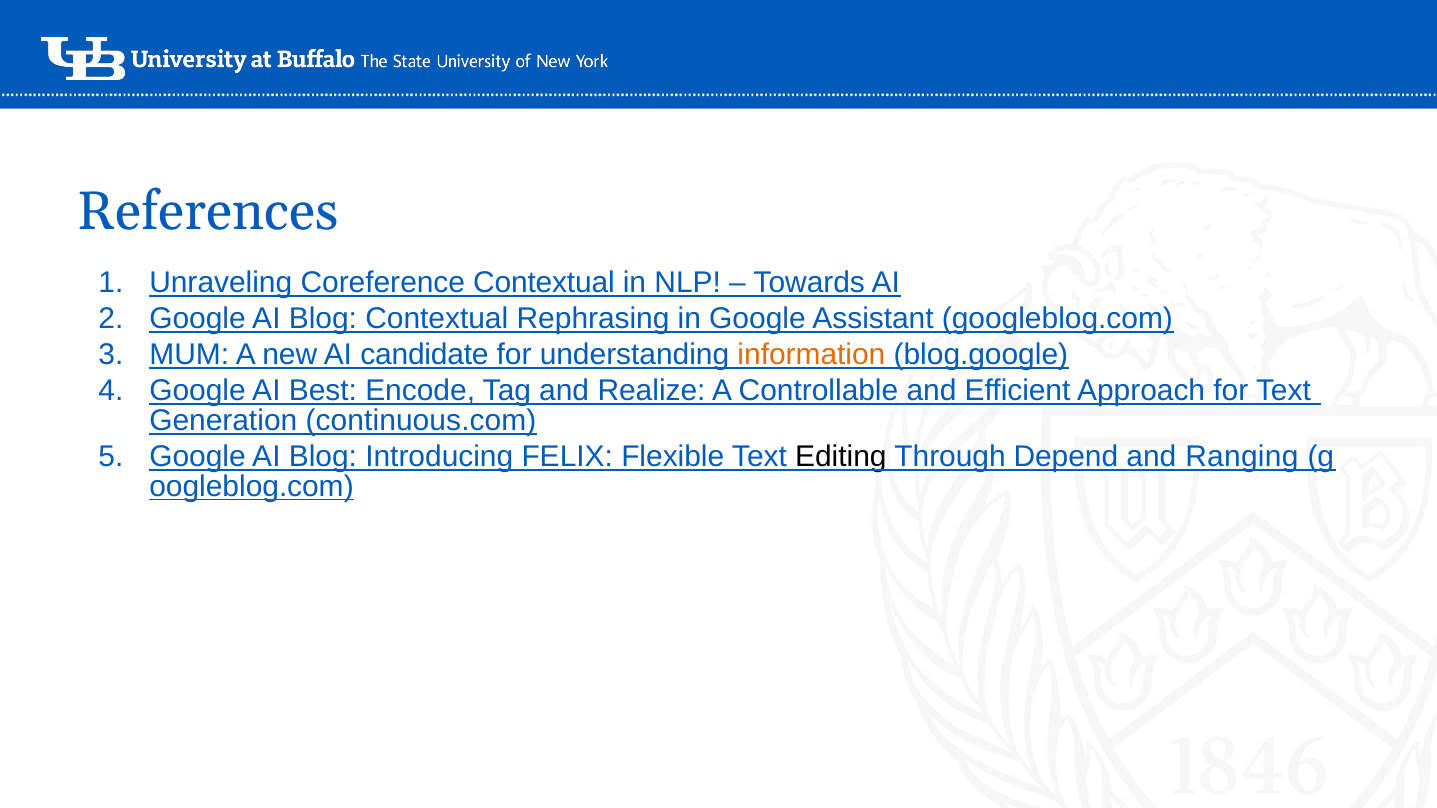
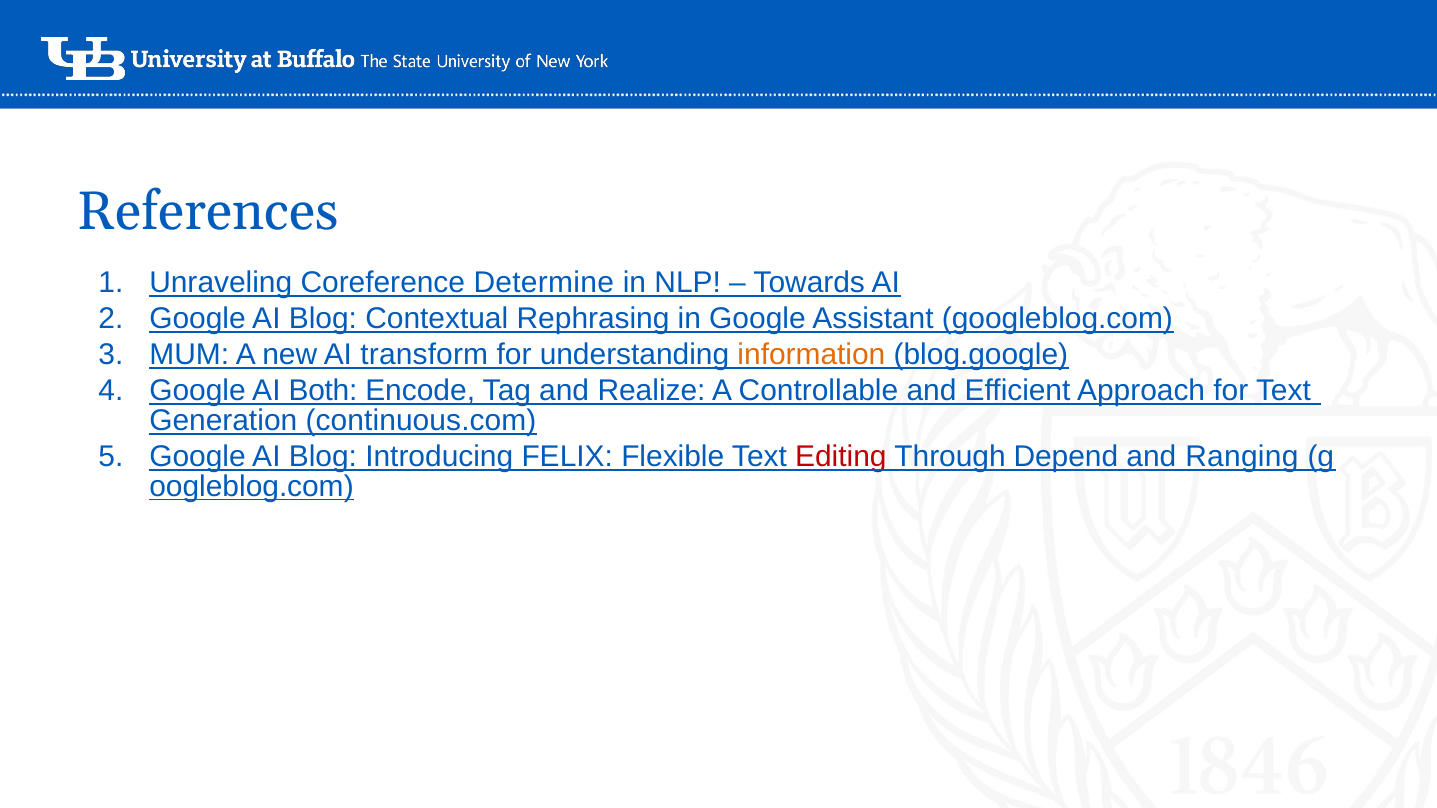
Coreference Contextual: Contextual -> Determine (544, 283)
candidate: candidate -> transform (424, 355)
Best: Best -> Both (323, 391)
Editing colour: black -> red (841, 457)
